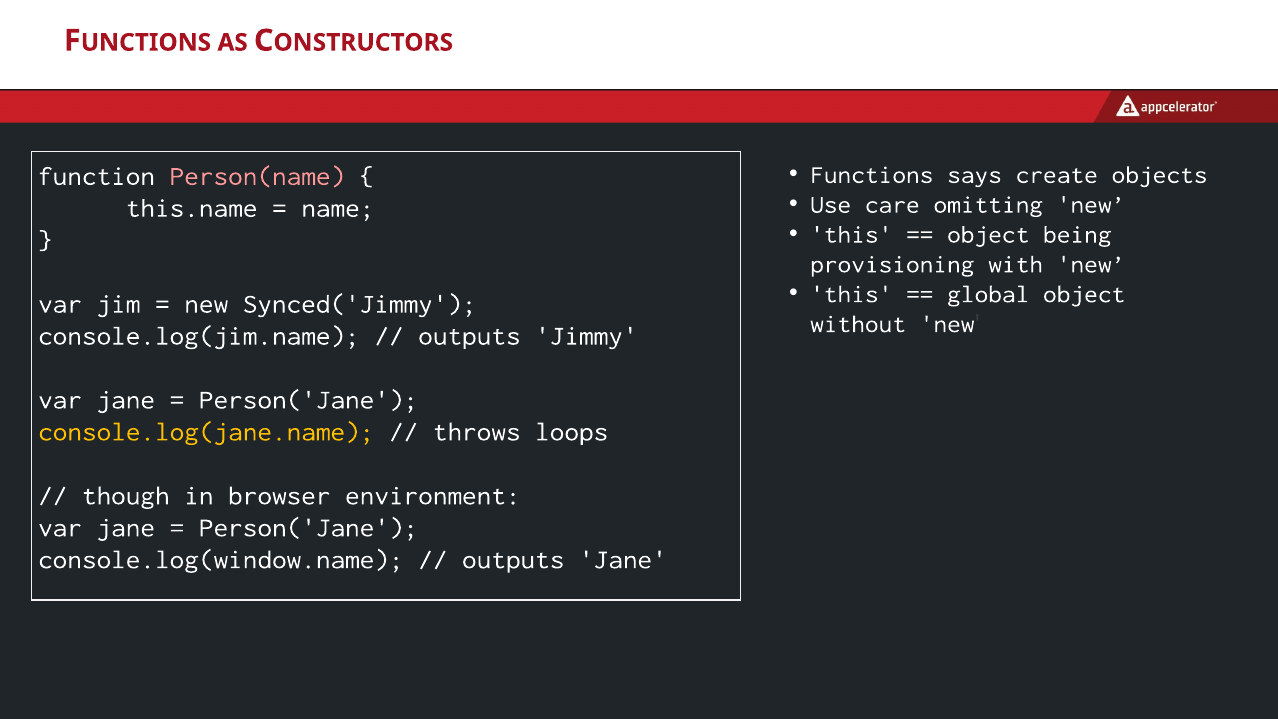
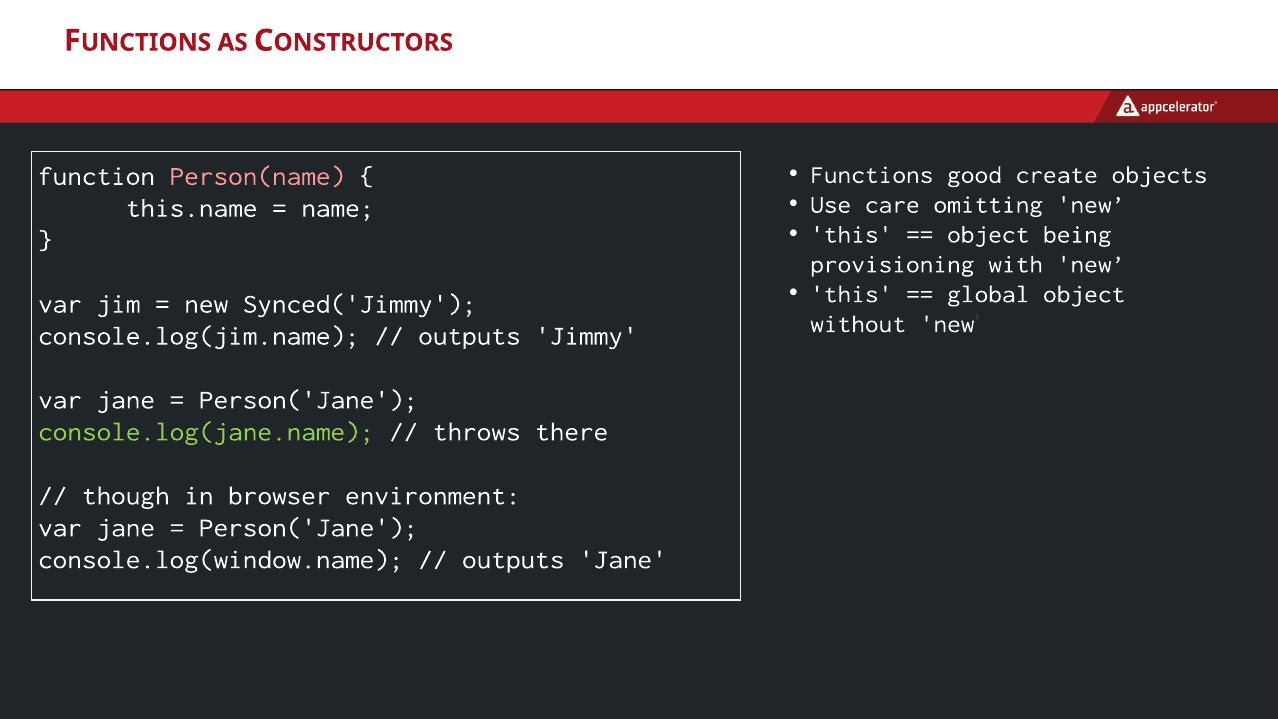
says: says -> good (975, 175)
console.log(jane.name colour: yellow -> light green (206, 432)
loops: loops -> there (572, 432)
